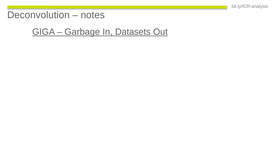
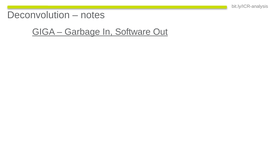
Datasets: Datasets -> Software (133, 32)
